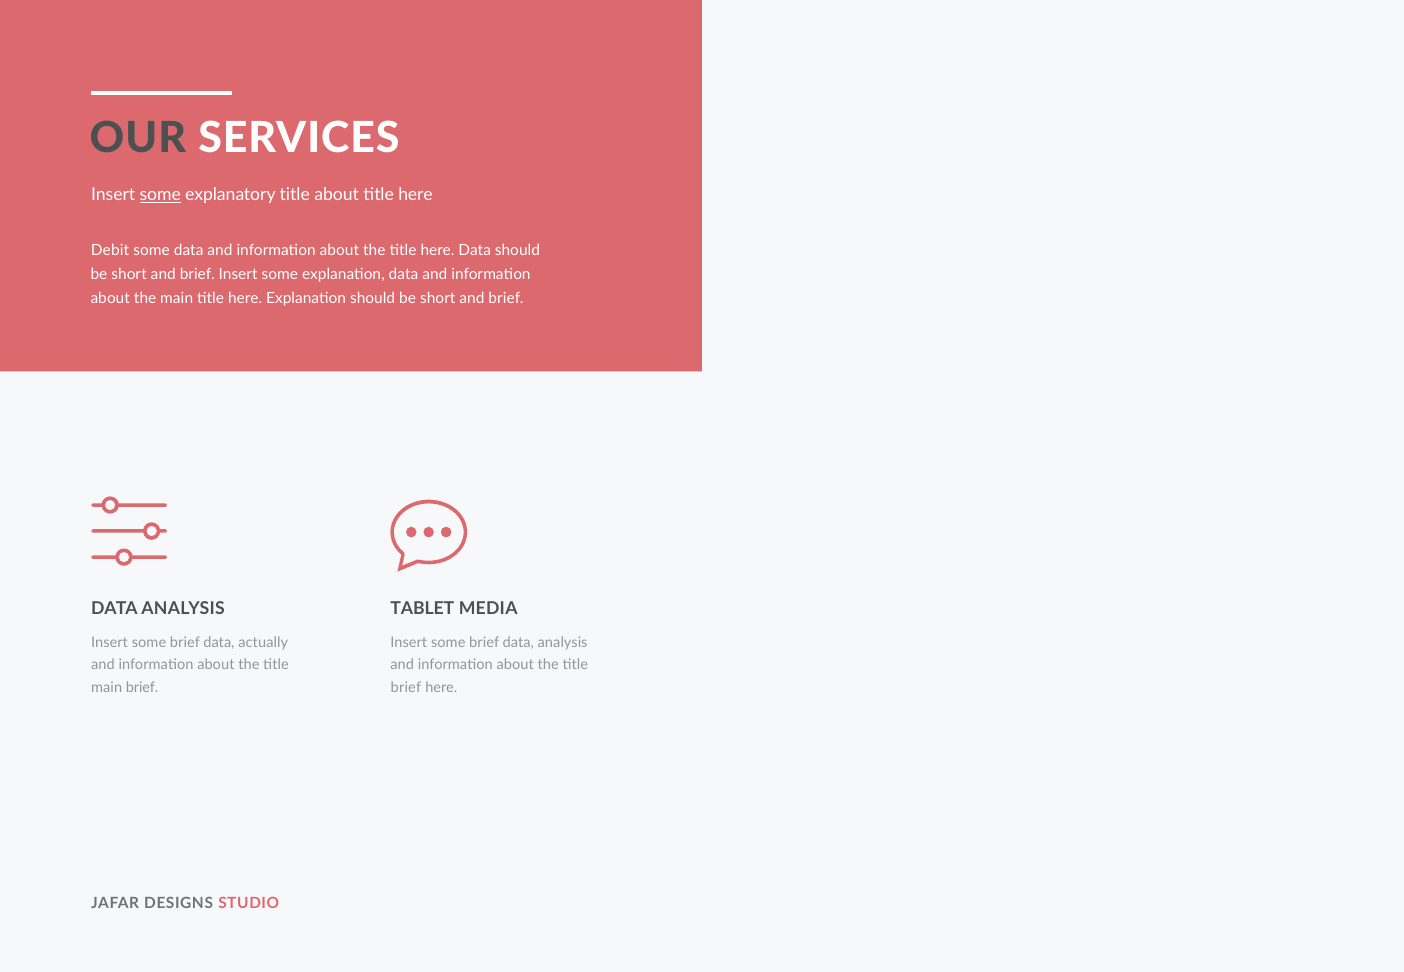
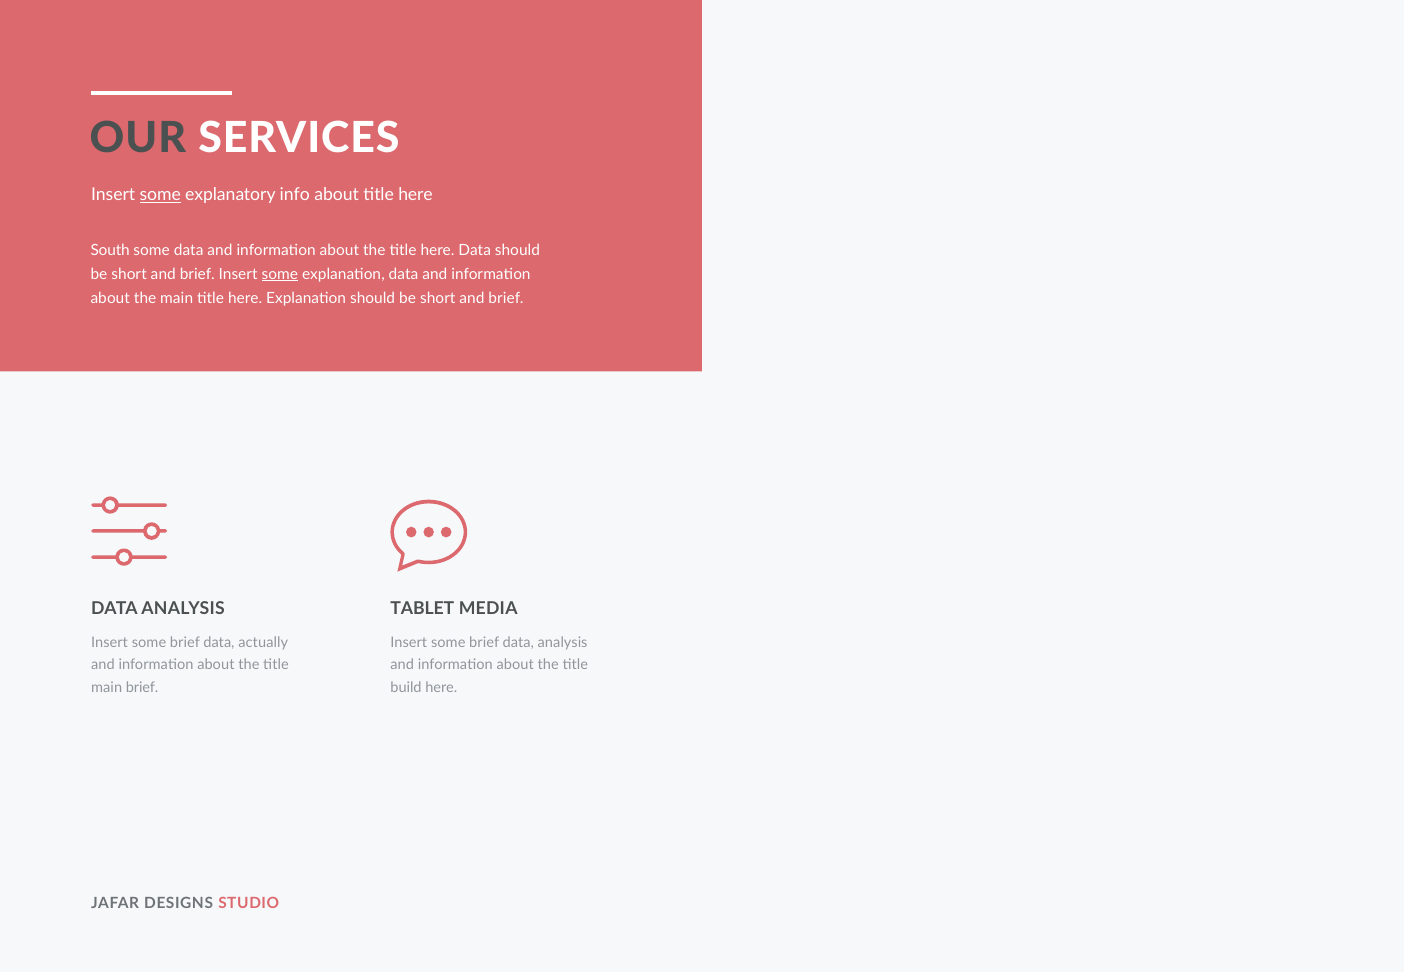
explanatory title: title -> info (295, 195)
Debit: Debit -> South (110, 250)
some underline: none -> present (280, 274)
brief: brief -> build (406, 688)
